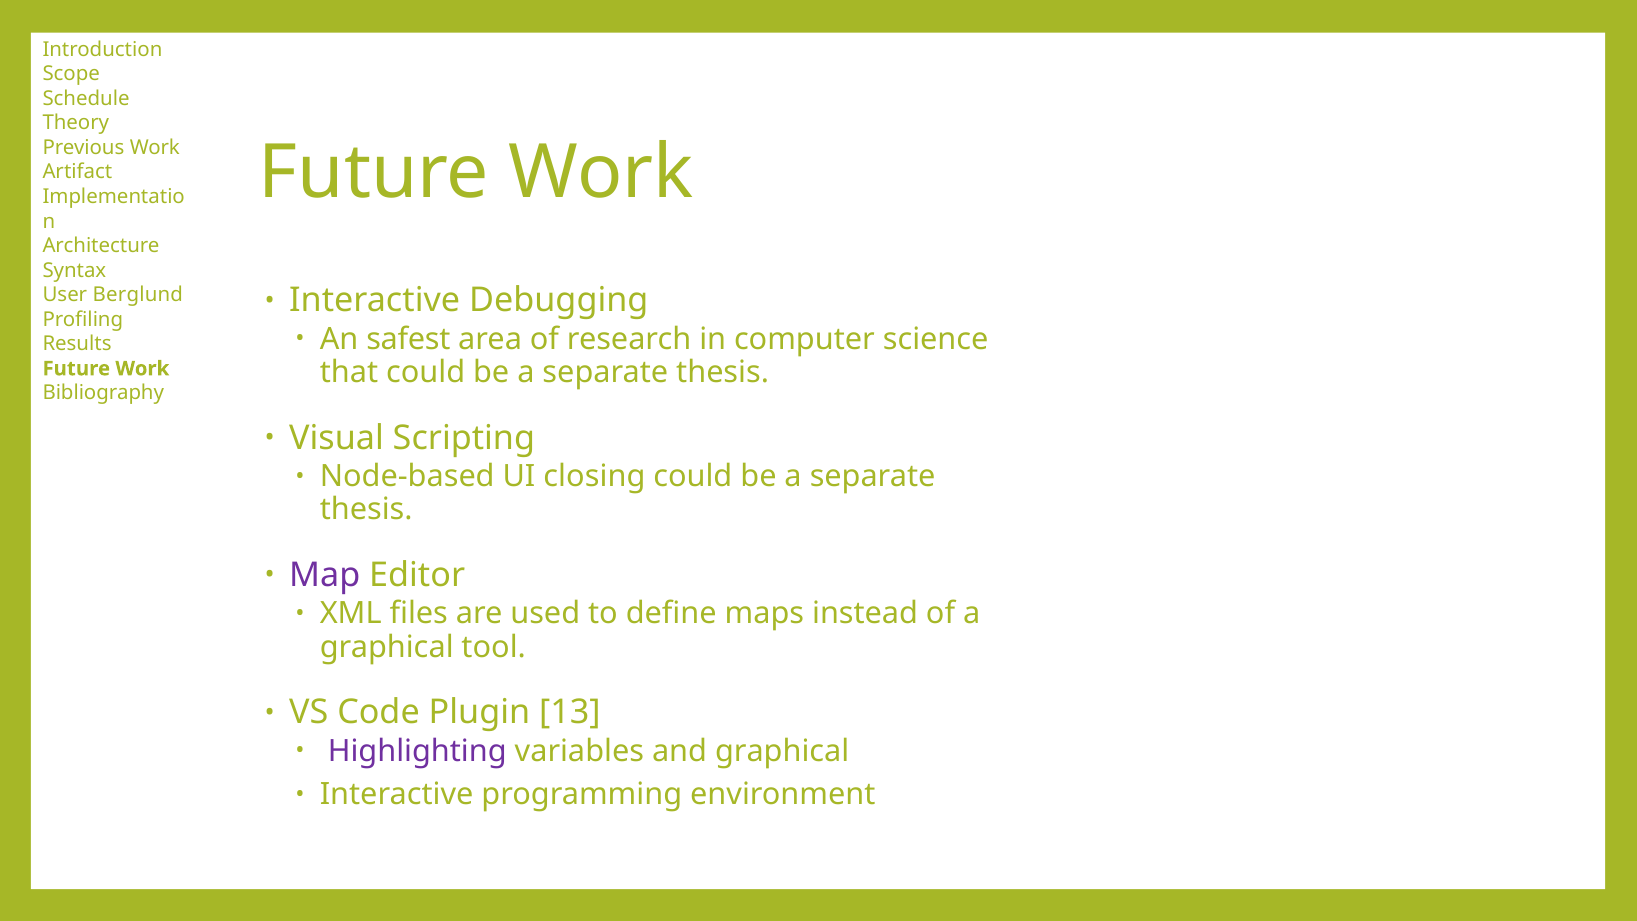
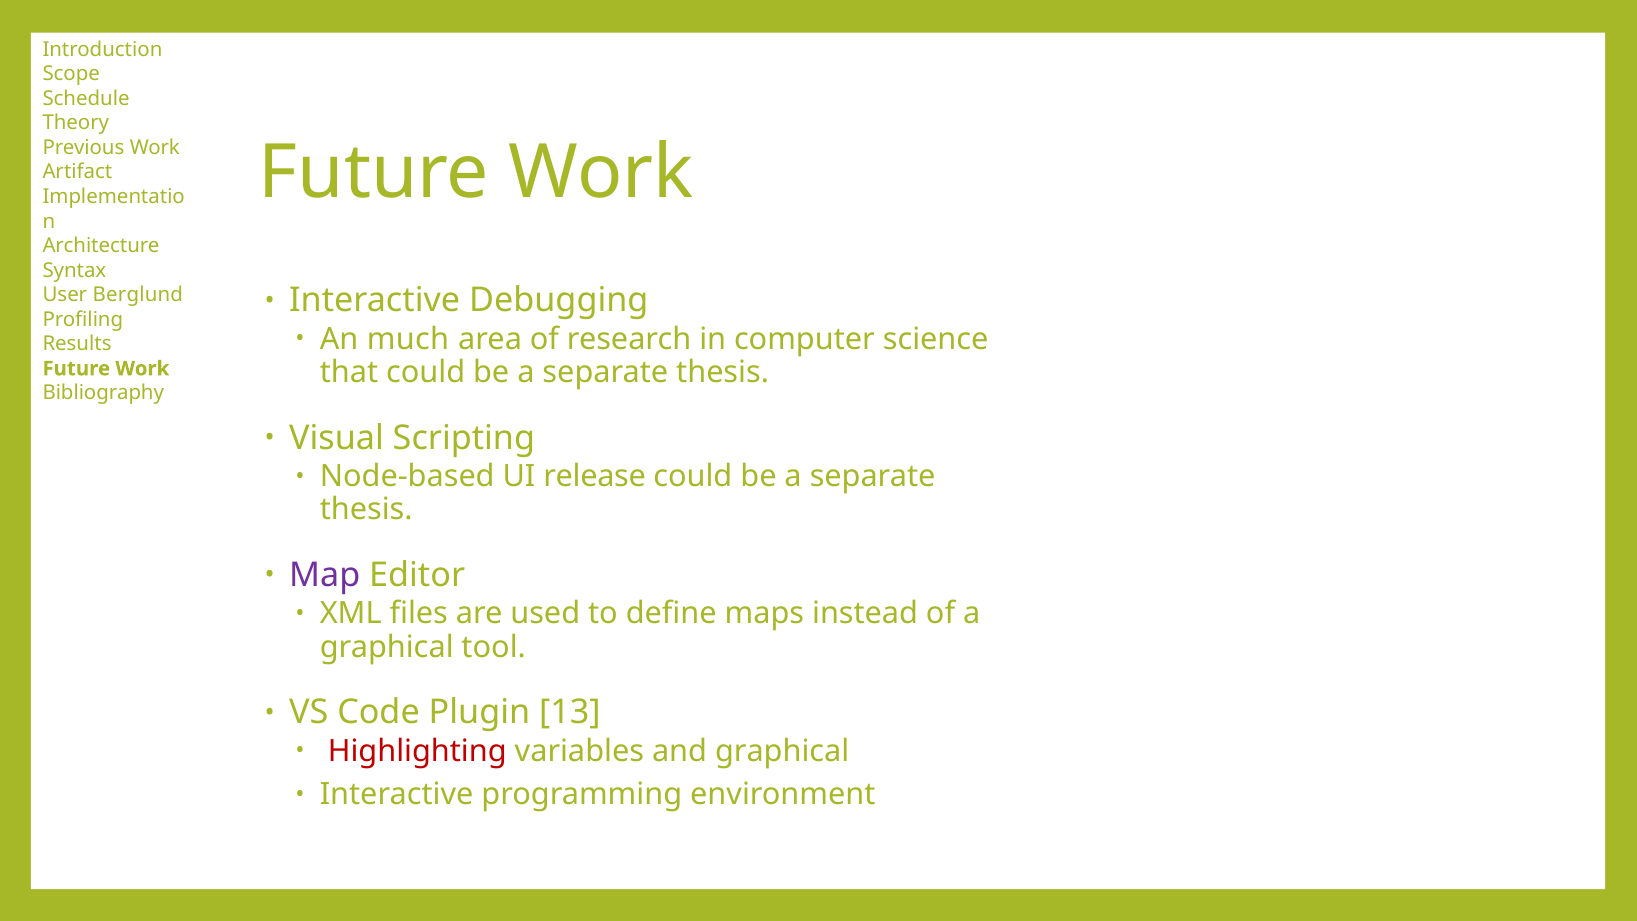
safest: safest -> much (408, 339)
closing: closing -> release (595, 476)
Highlighting colour: purple -> red (417, 751)
